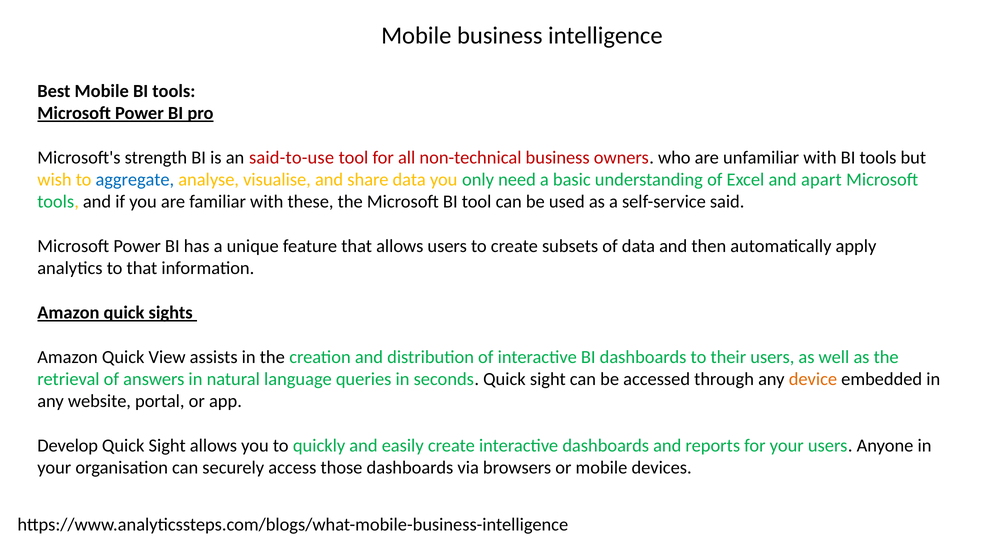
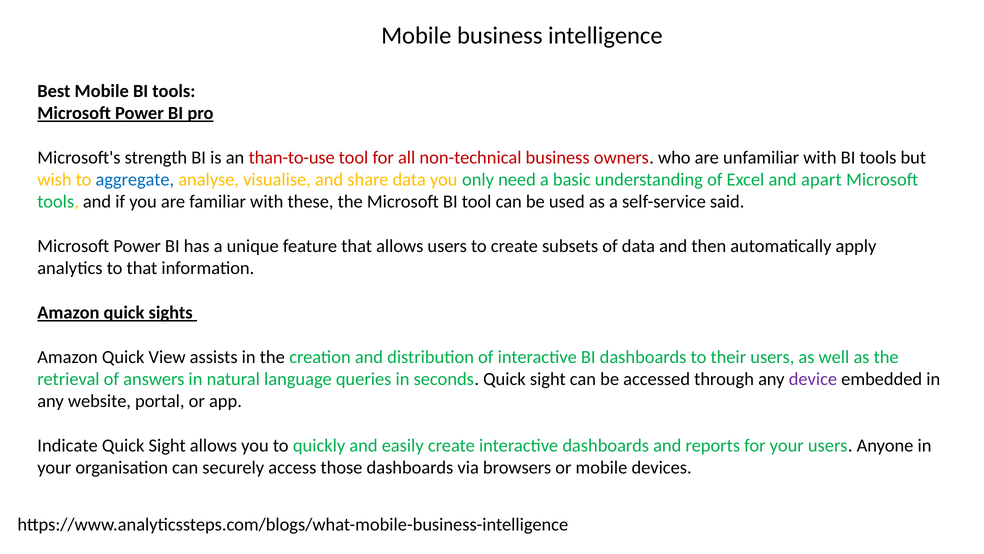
said-to-use: said-to-use -> than-to-use (292, 157)
device colour: orange -> purple (813, 379)
Develop: Develop -> Indicate (68, 445)
